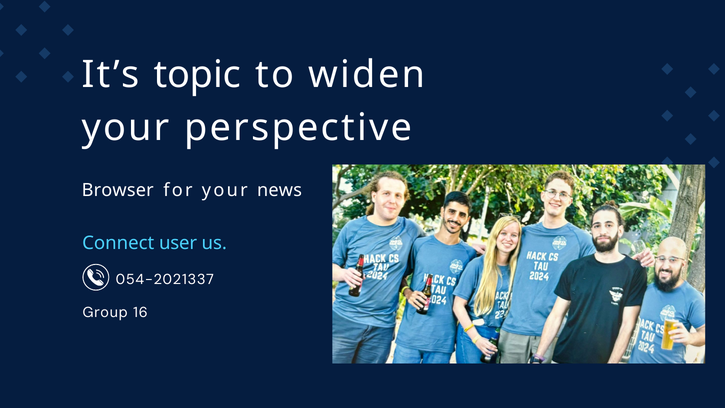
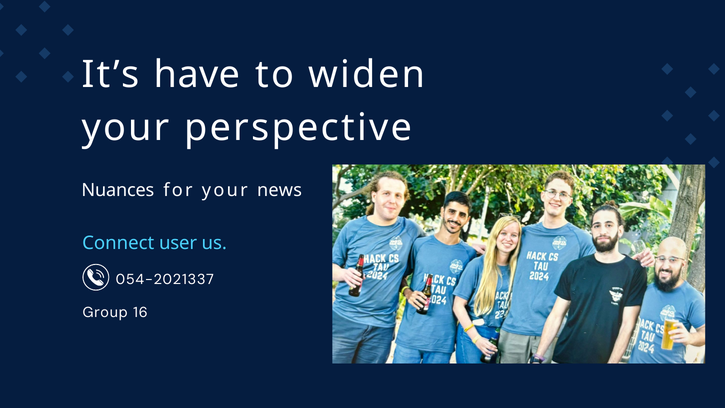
topic: topic -> have (197, 75)
Browser: Browser -> Nuances (118, 190)
